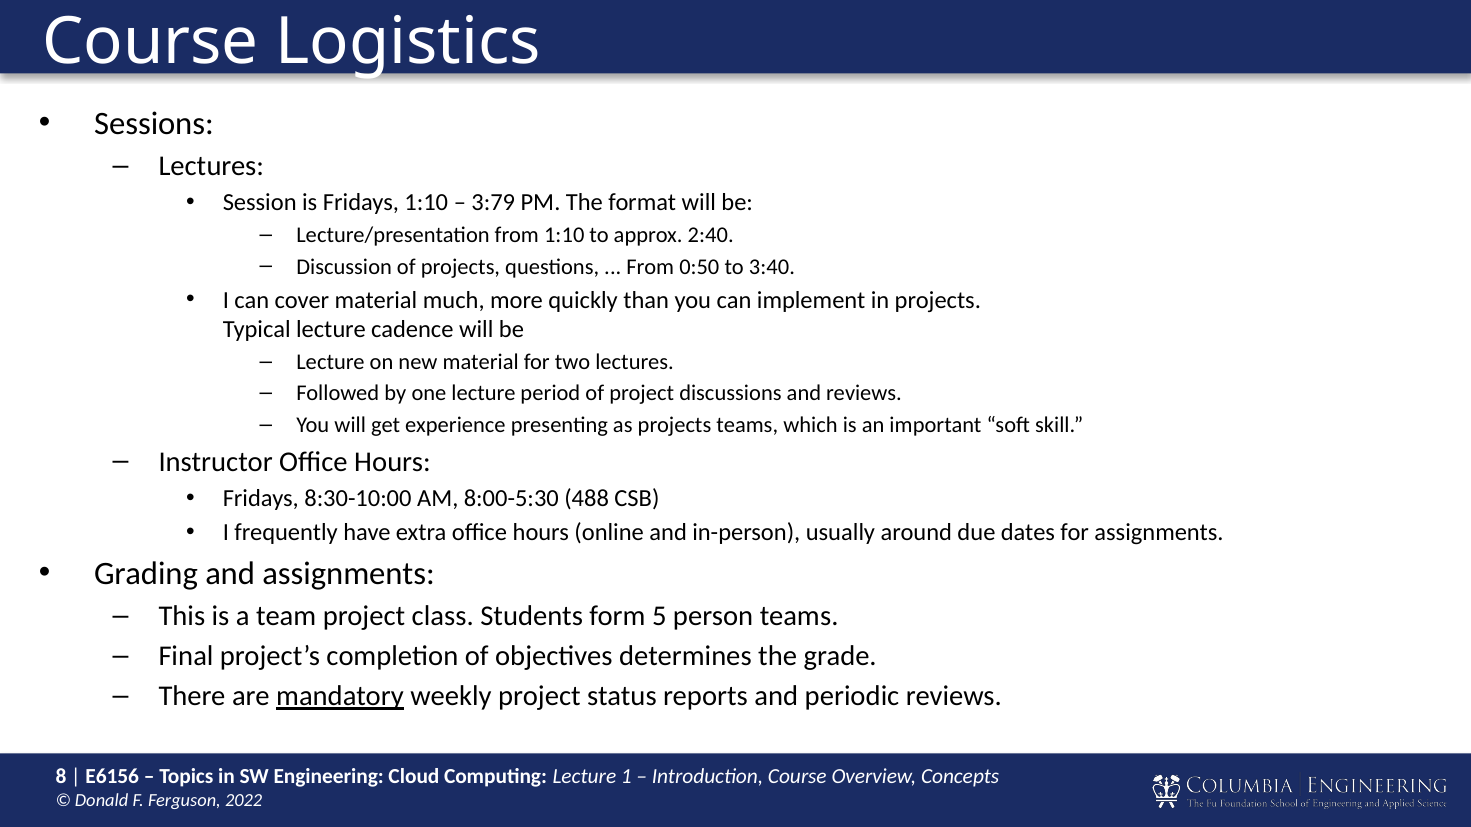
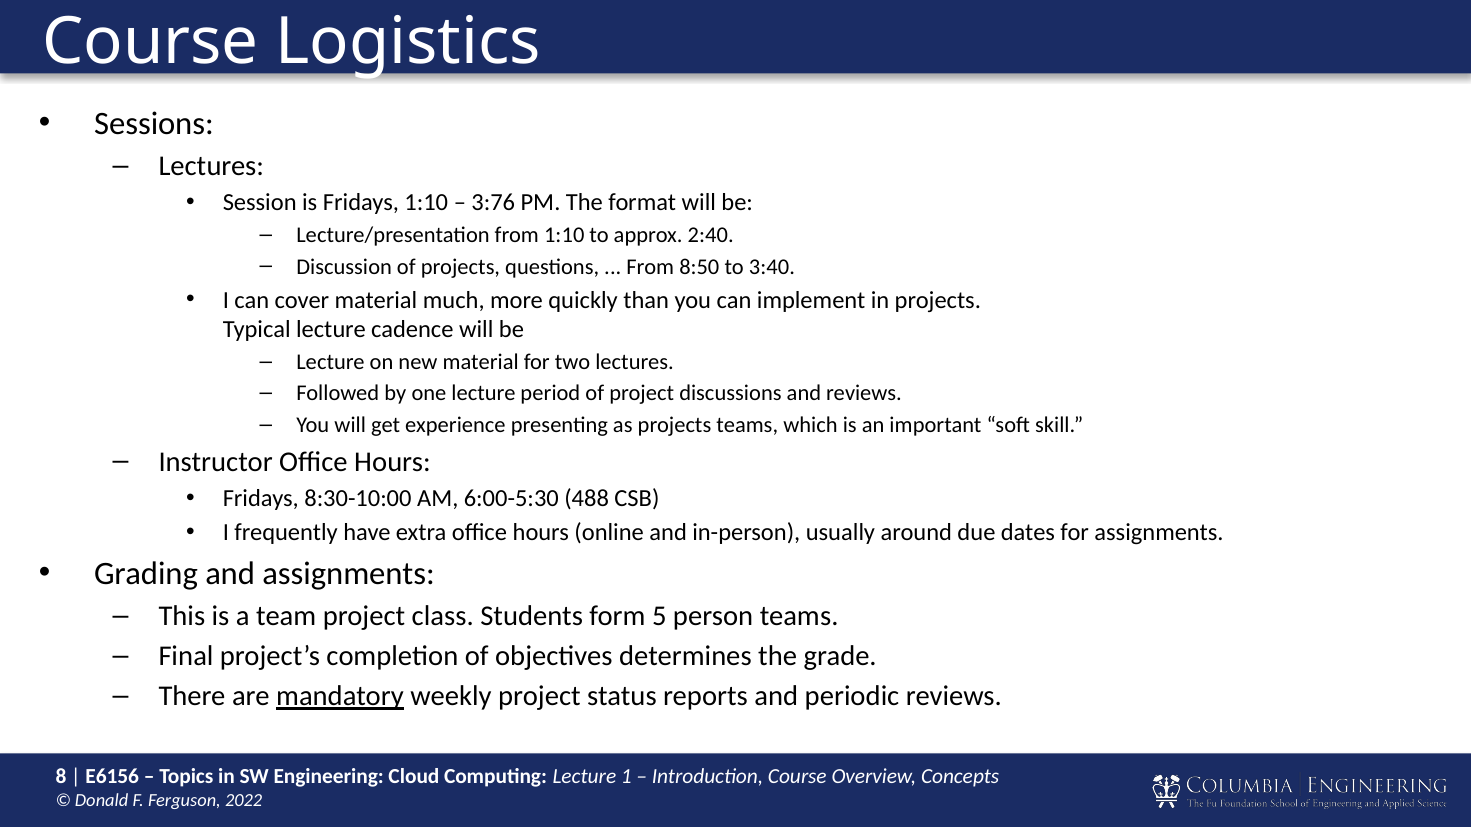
3:79: 3:79 -> 3:76 (493, 203)
0:50: 0:50 -> 8:50 (699, 267)
8:00-5:30: 8:00-5:30 -> 6:00-5:30 (511, 499)
